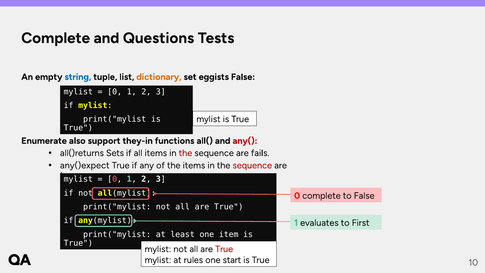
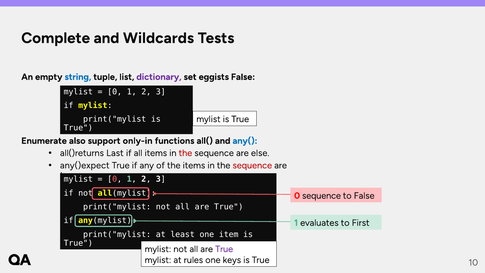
Questions: Questions -> Wildcards (158, 38)
dictionary colour: orange -> purple (159, 77)
they-in: they-in -> only-in (138, 141)
any( colour: red -> blue (245, 141)
Sets: Sets -> Last (115, 153)
fails: fails -> else (260, 153)
0 complete: complete -> sequence (321, 196)
True colour: red -> purple (224, 249)
start: start -> keys (232, 260)
